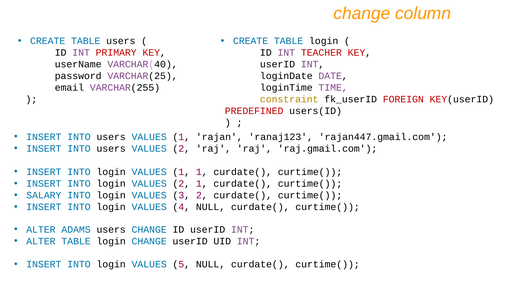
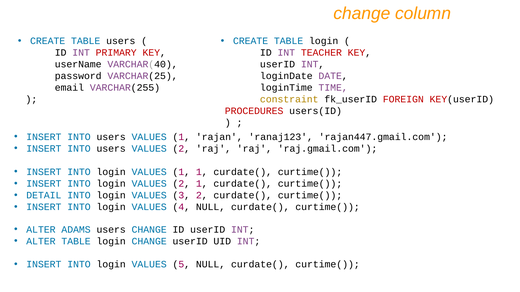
PREDEFINED: PREDEFINED -> PROCEDURES (254, 111)
SALARY: SALARY -> DETAIL (44, 196)
